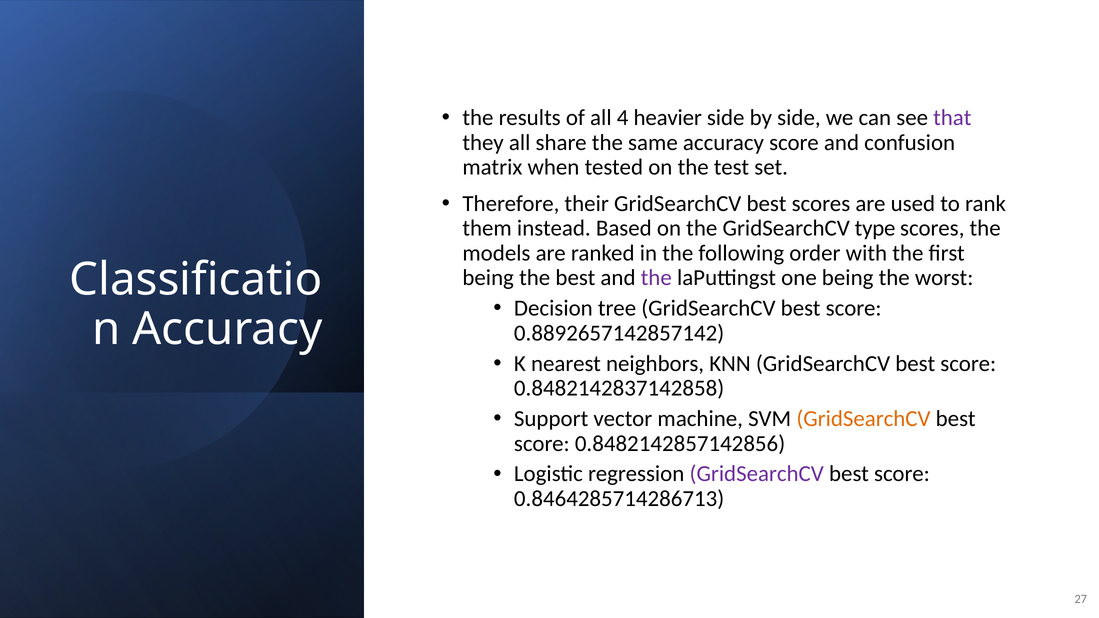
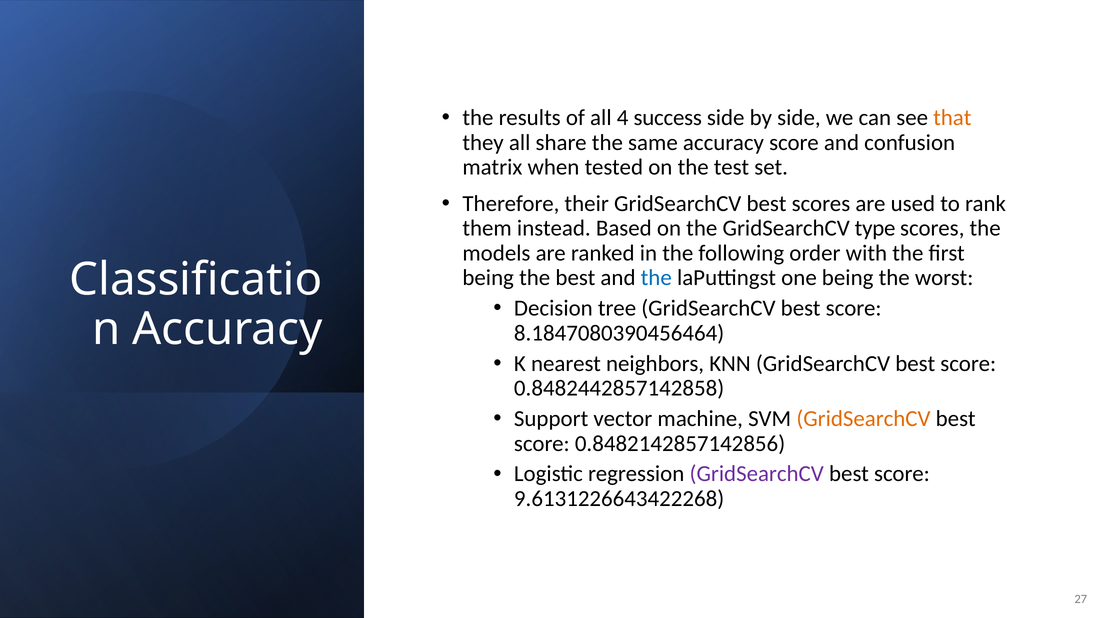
heavier: heavier -> success (668, 118)
that colour: purple -> orange (952, 118)
the colour: purple -> blue (656, 278)
0.8892657142857142: 0.8892657142857142 -> 8.1847080390456464 (619, 333)
0.8482142837142858: 0.8482142837142858 -> 0.8482442857142858 (619, 388)
0.8464285714286713: 0.8464285714286713 -> 9.6131226643422268 (619, 499)
